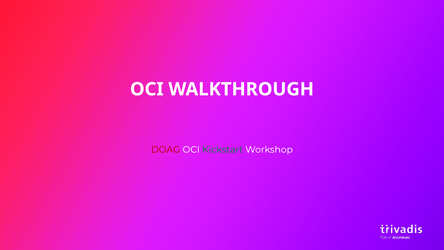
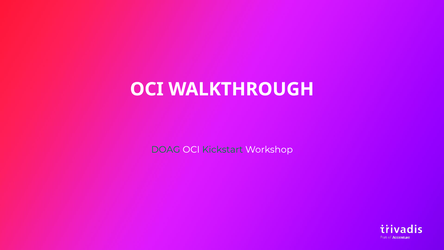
DOAG colour: red -> green (166, 149)
